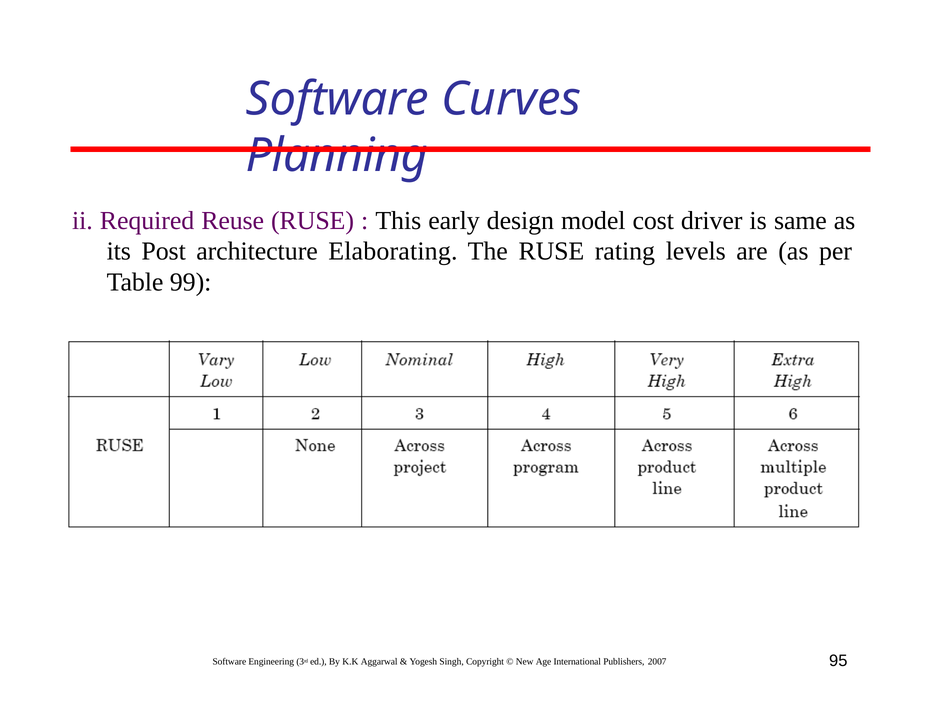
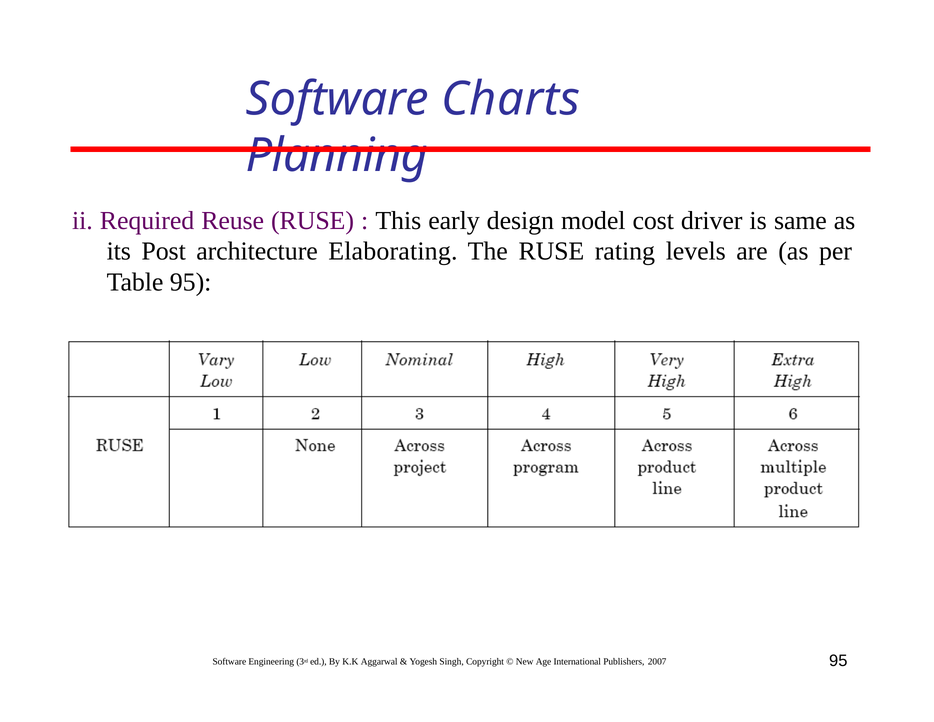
Curves: Curves -> Charts (511, 99)
Table 99: 99 -> 95 (191, 282)
